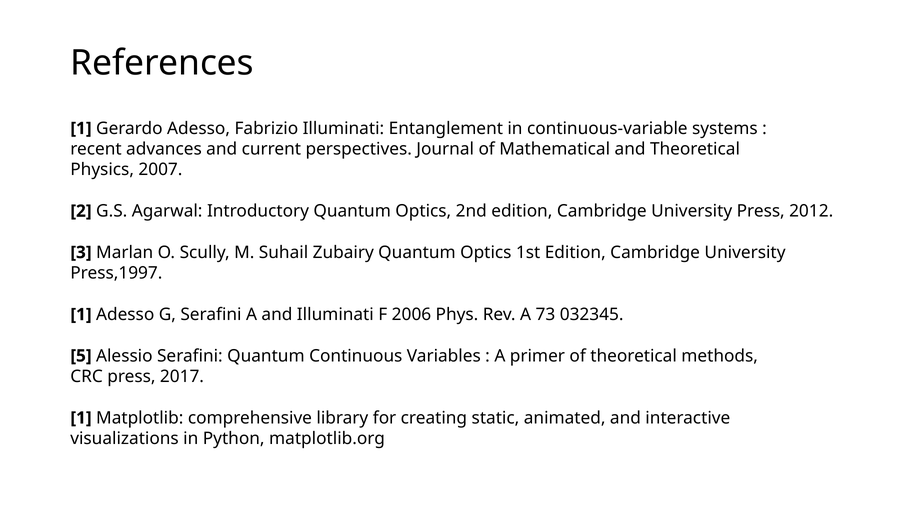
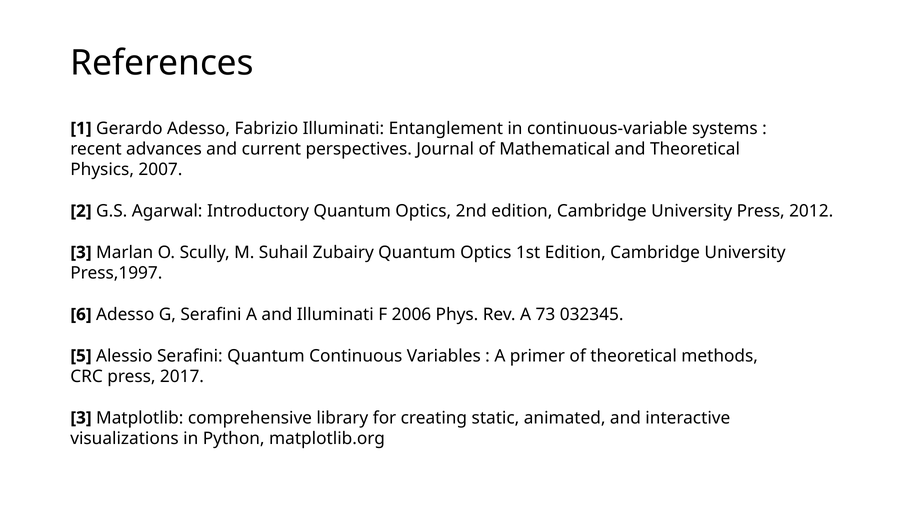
1: 1 -> 6 (81, 315)
1: 1 -> 3 (81, 418)
